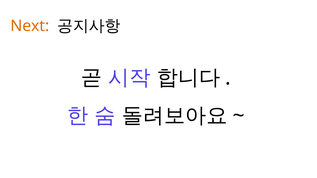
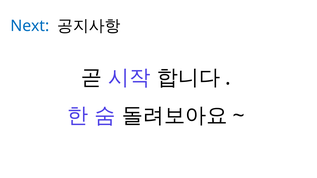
Next colour: orange -> blue (30, 26)
